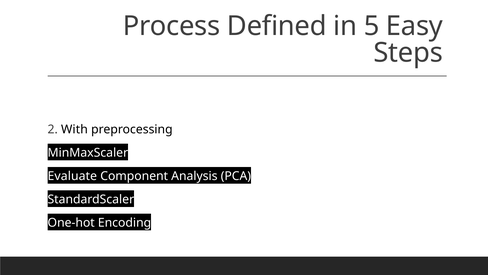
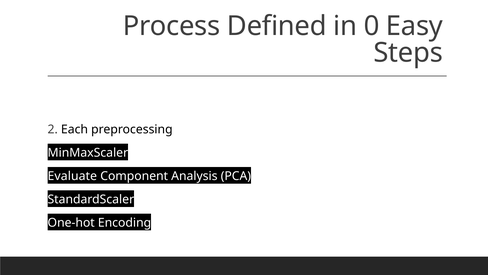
5: 5 -> 0 (372, 26)
With: With -> Each (74, 129)
